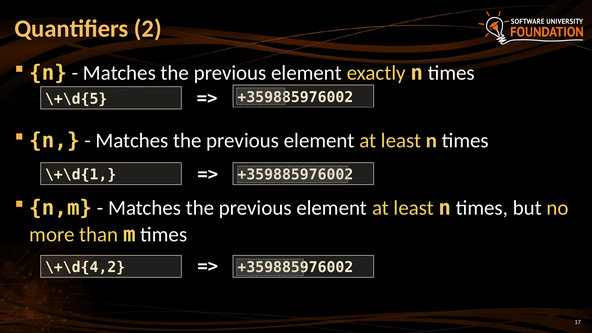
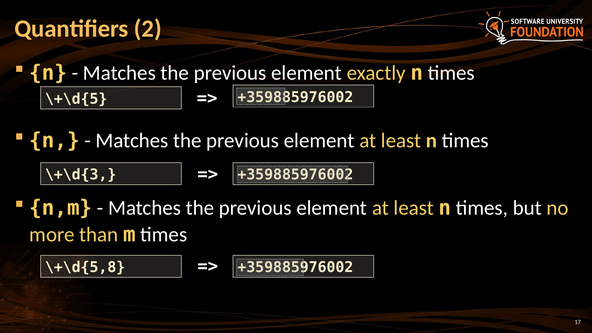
\+\d{1: \+\d{1 -> \+\d{3 (81, 175)
\+\d{4,2: \+\d{4,2 -> \+\d{5,8 (85, 267)
